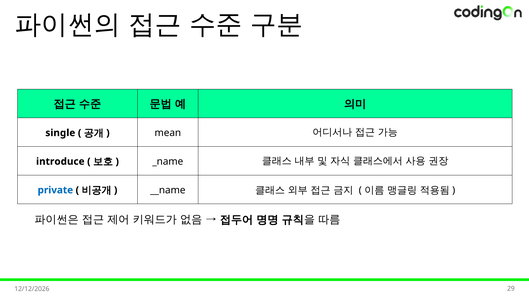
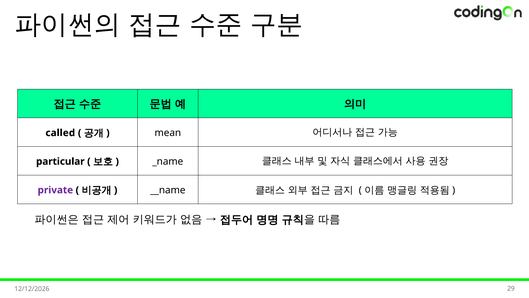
single: single -> called (60, 133)
introduce: introduce -> particular (60, 161)
private colour: blue -> purple (55, 190)
